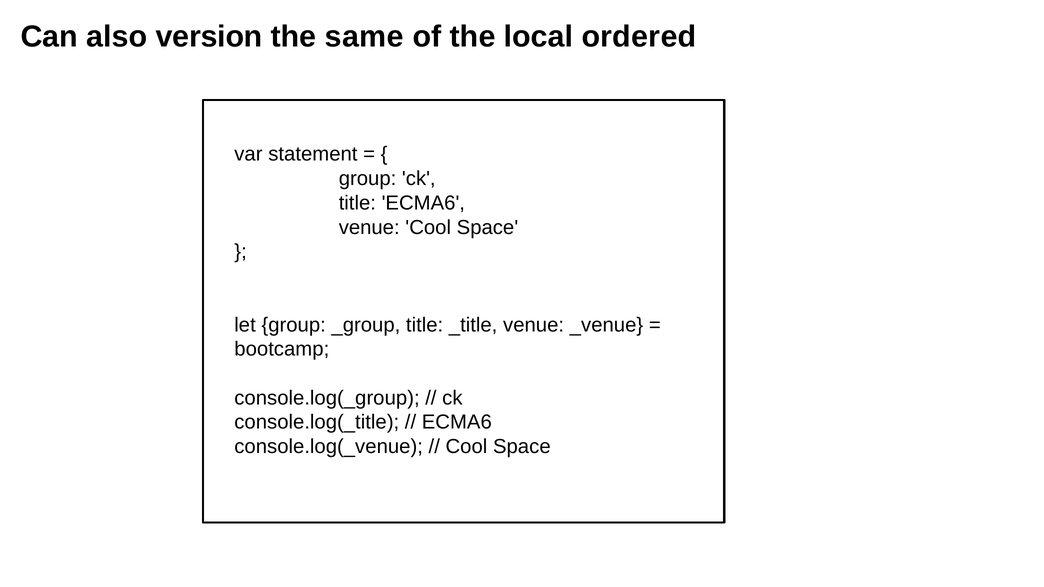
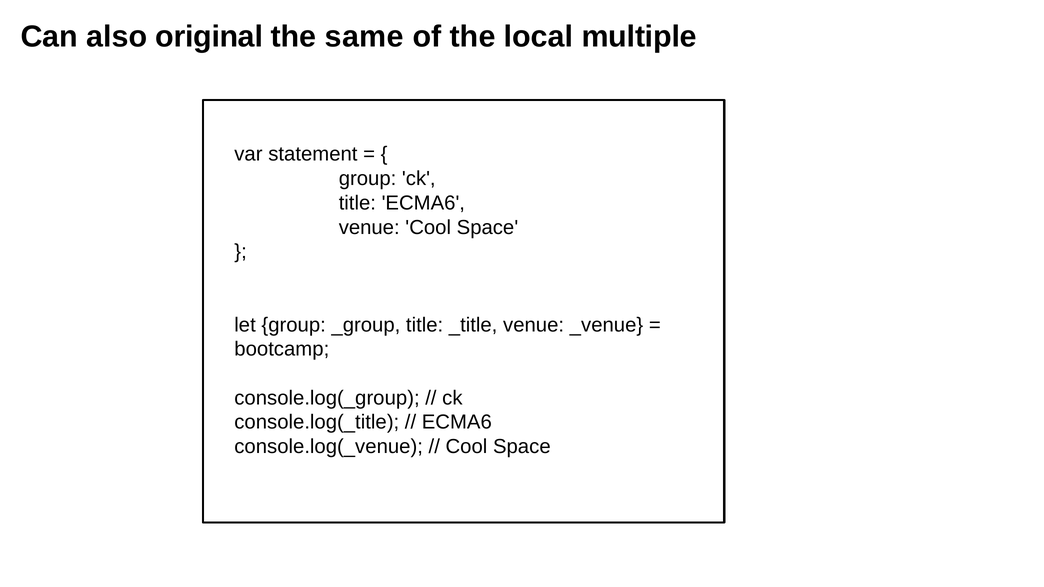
version: version -> original (209, 37)
ordered: ordered -> multiple (639, 37)
